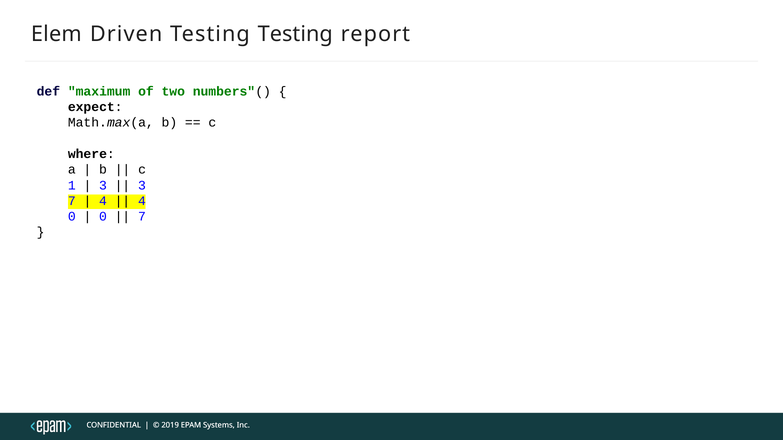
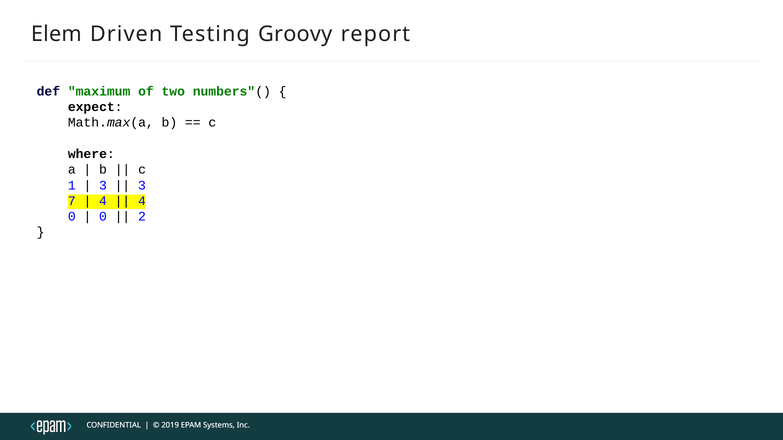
Testing Testing: Testing -> Groovy (295, 34)
7: 7 -> 2 (142, 217)
